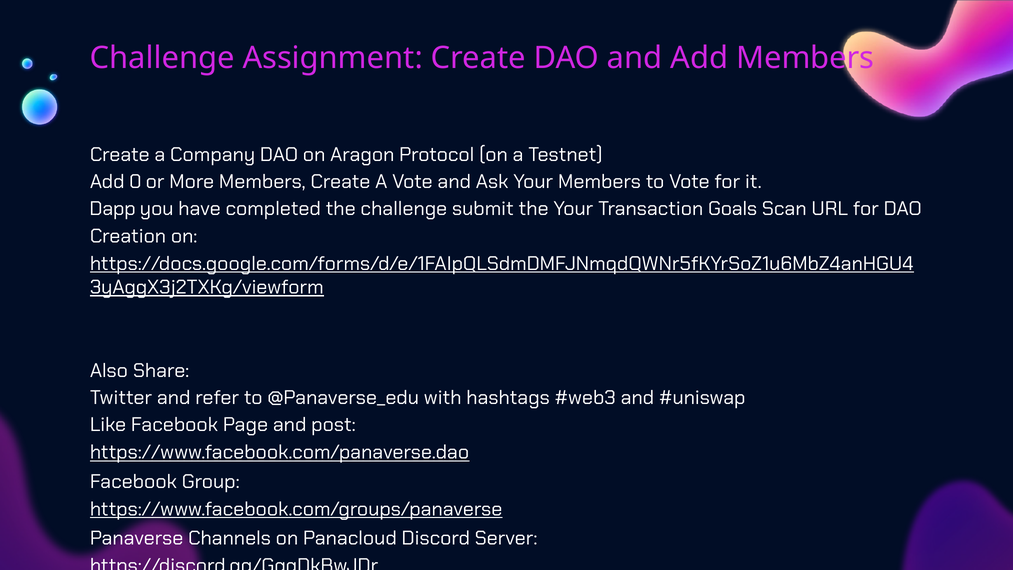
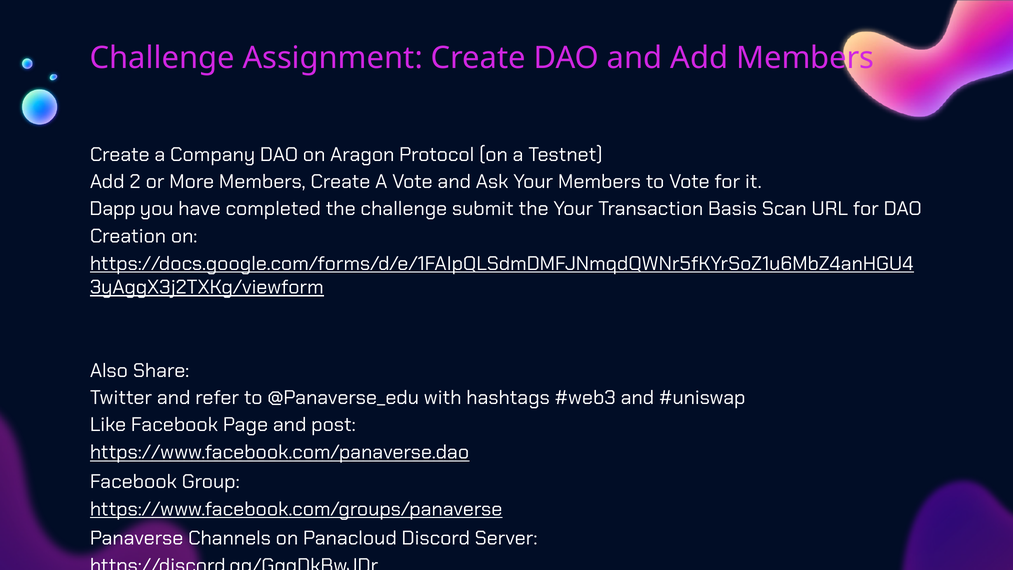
0: 0 -> 2 (135, 182)
Goals: Goals -> Basis (733, 209)
